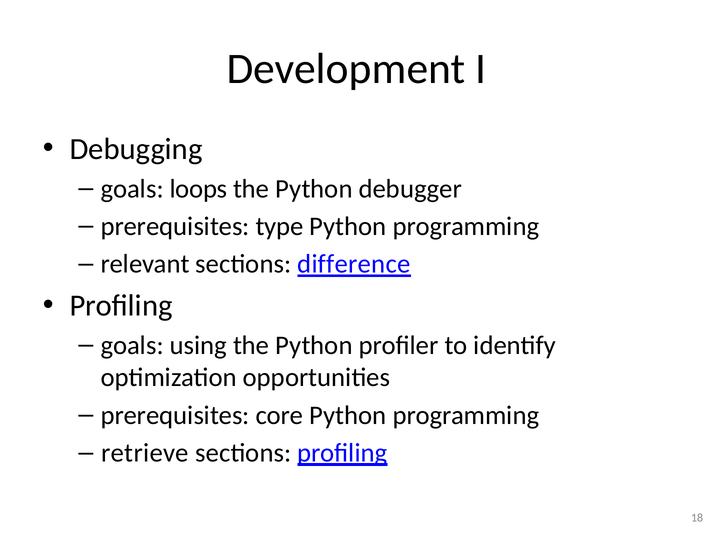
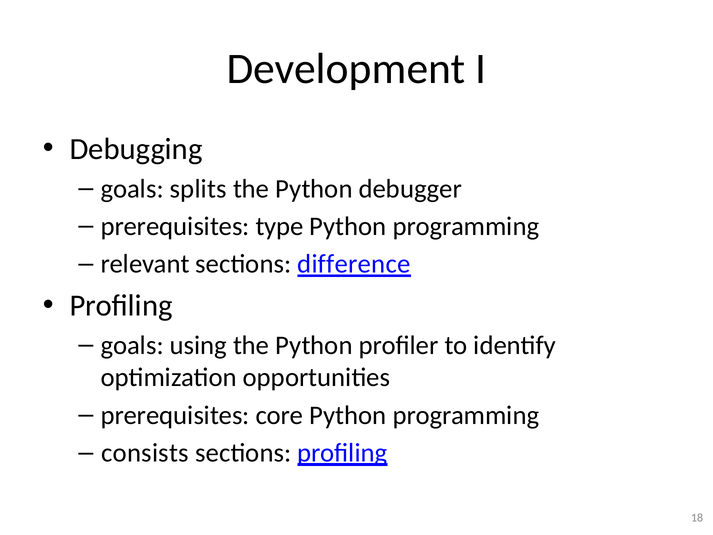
loops: loops -> splits (198, 189)
retrieve: retrieve -> consists (145, 453)
